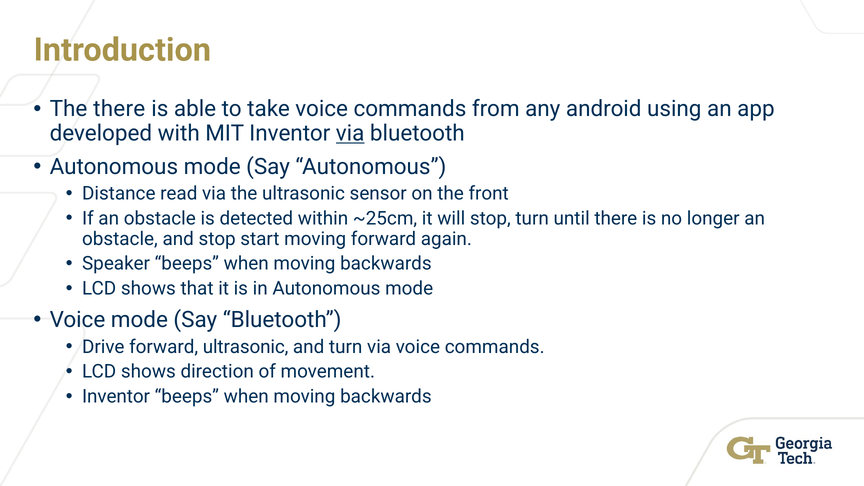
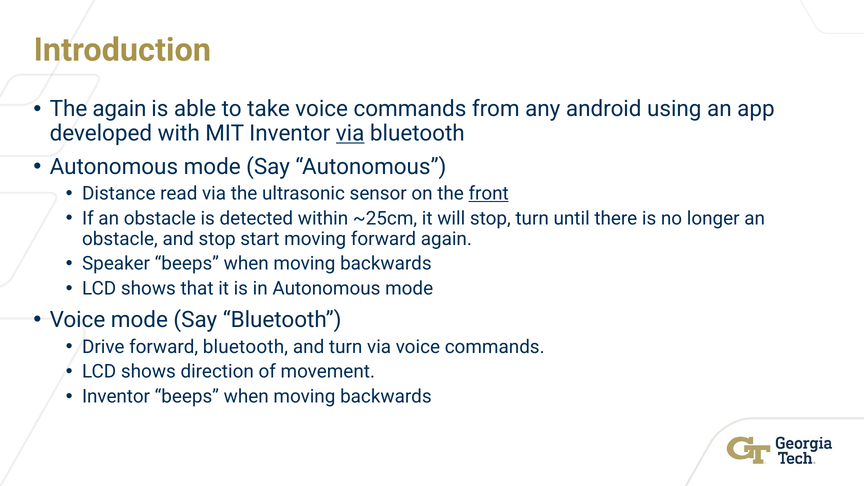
The there: there -> again (119, 109)
front underline: none -> present (489, 193)
forward ultrasonic: ultrasonic -> bluetooth (245, 347)
